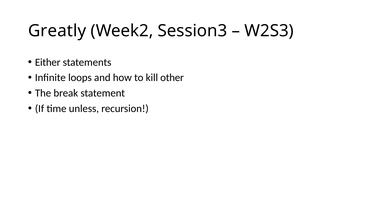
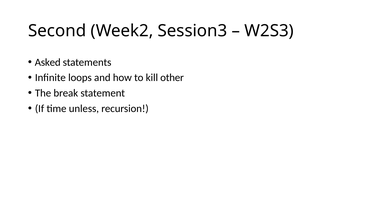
Greatly: Greatly -> Second (57, 31)
Either: Either -> Asked (48, 62)
